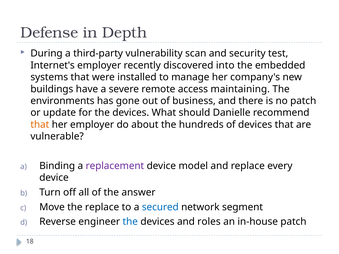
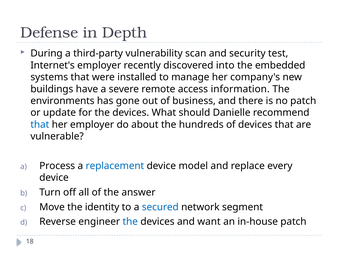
maintaining: maintaining -> information (240, 89)
that colour: orange -> blue (40, 125)
Binding: Binding -> Process (57, 166)
replacement colour: purple -> blue (115, 166)
the replace: replace -> identity (102, 207)
roles: roles -> want (209, 222)
